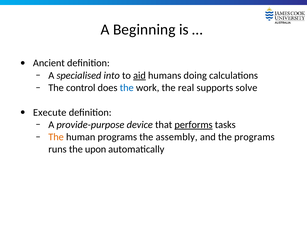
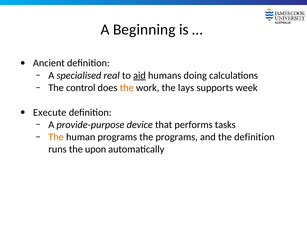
into: into -> real (112, 75)
the colour: blue -> orange (127, 87)
real: real -> lays (186, 87)
solve: solve -> week (246, 87)
performs underline: present -> none (194, 124)
the assembly: assembly -> programs (177, 137)
the programs: programs -> definition (254, 137)
